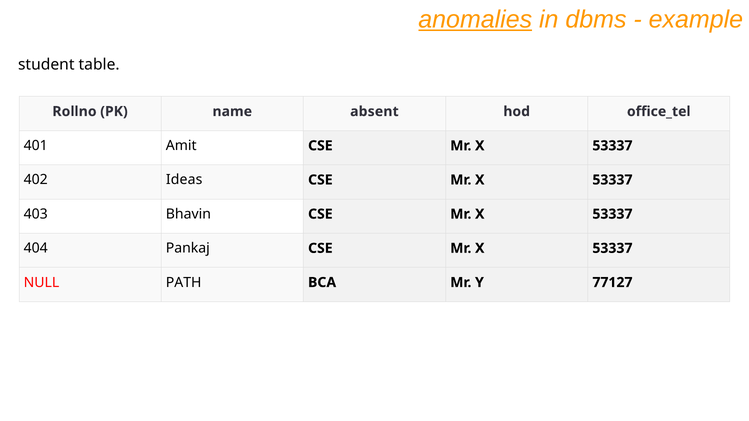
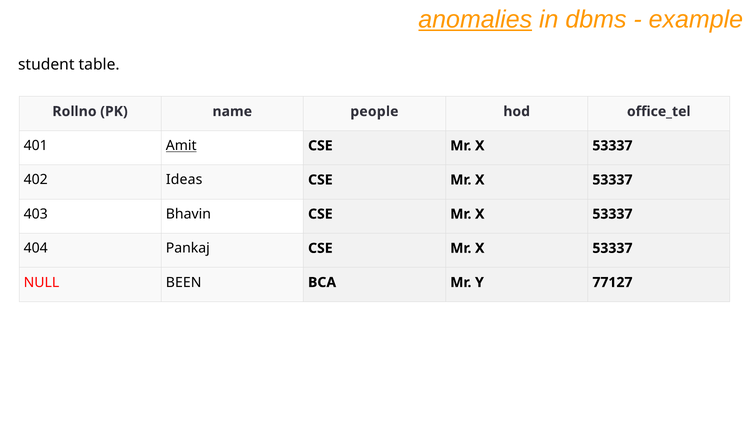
absent: absent -> people (374, 112)
Amit underline: none -> present (181, 146)
PATH: PATH -> BEEN (184, 283)
